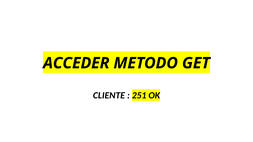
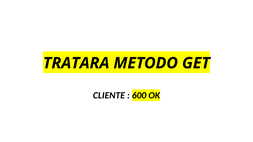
ACCEDER: ACCEDER -> TRATARA (76, 63)
251: 251 -> 600 (139, 96)
